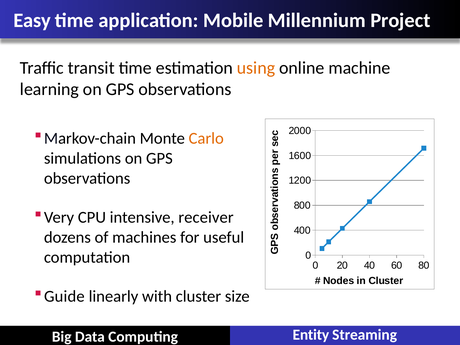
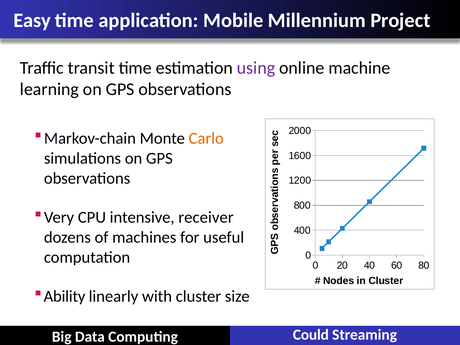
using colour: orange -> purple (256, 68)
Guide: Guide -> Ability (65, 296)
Entity: Entity -> Could (311, 335)
